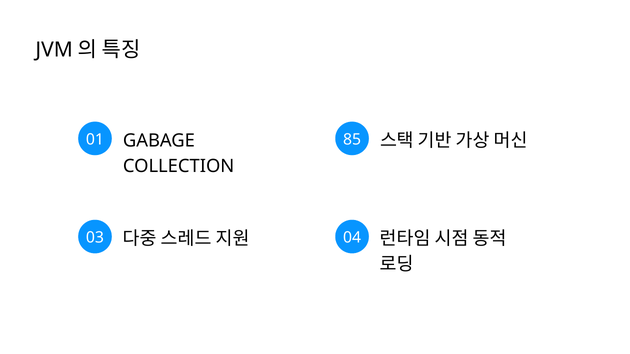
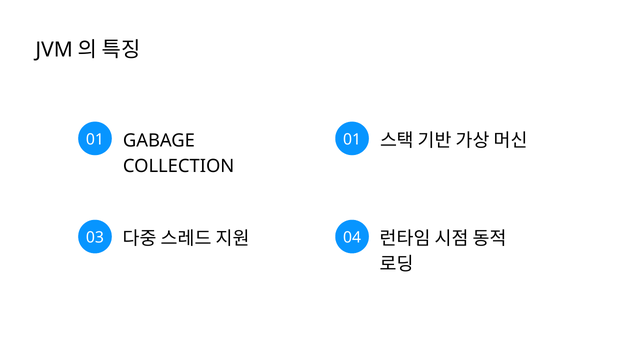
01 85: 85 -> 01 (352, 140)
